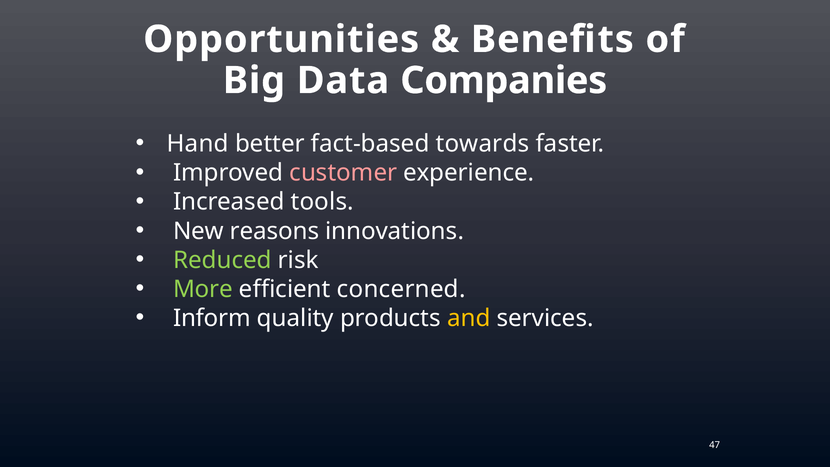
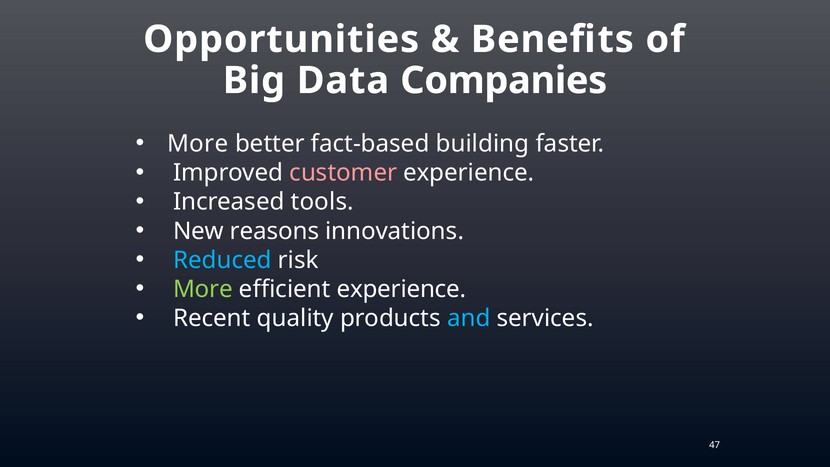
Hand: Hand -> More (198, 144)
towards: towards -> building (482, 144)
Reduced colour: light green -> light blue (222, 260)
efficient concerned: concerned -> experience (401, 289)
Inform: Inform -> Recent (212, 318)
and colour: yellow -> light blue (469, 318)
